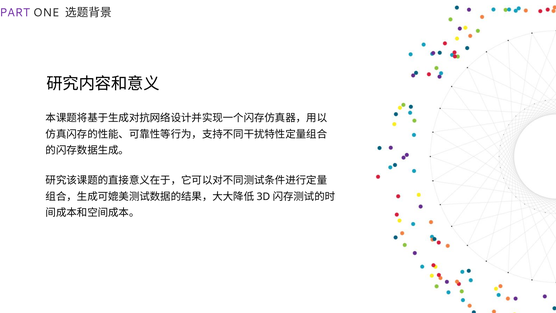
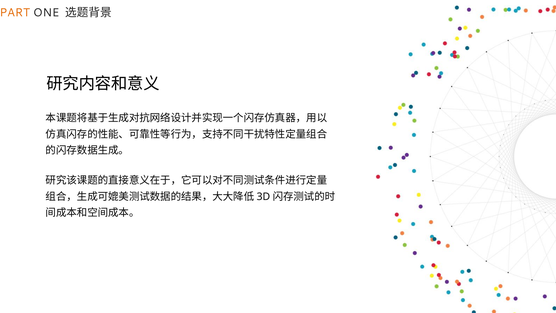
PART colour: purple -> orange (15, 13)
